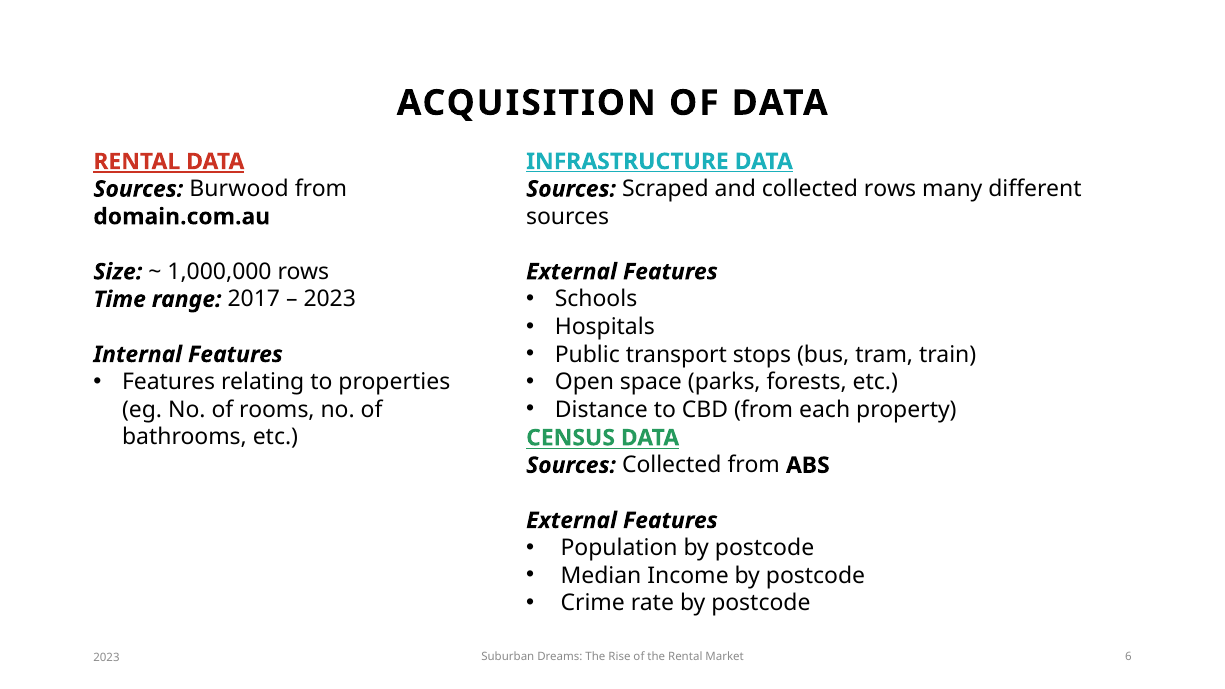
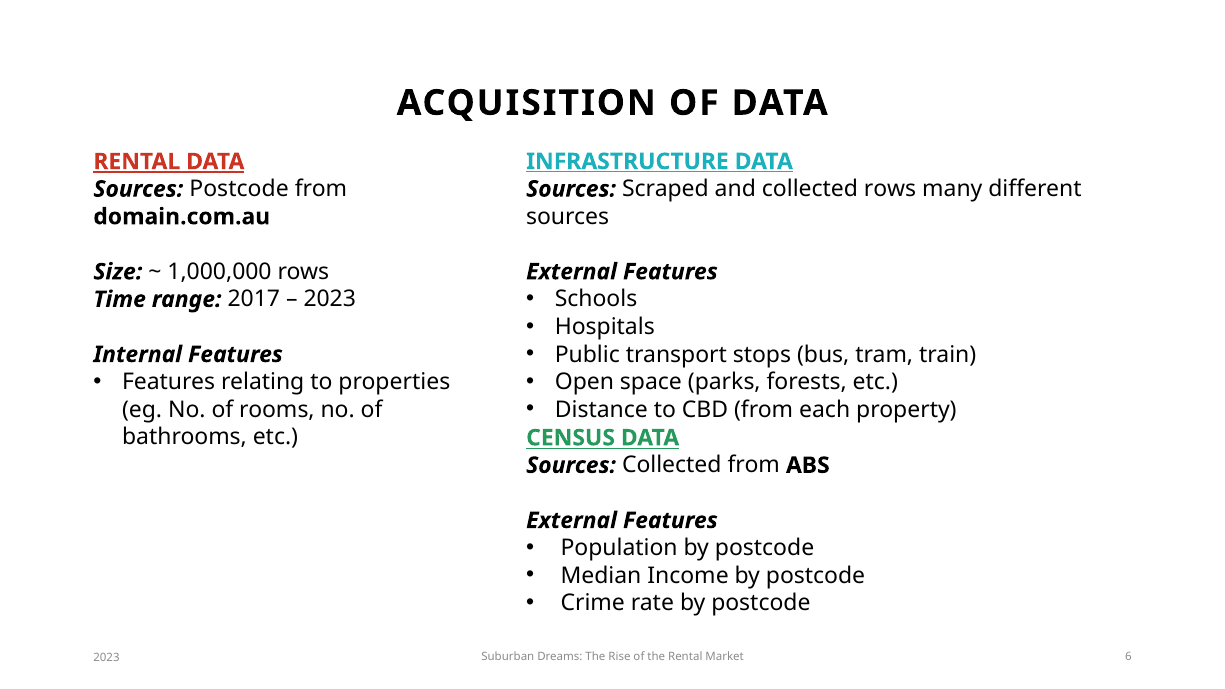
Sources Burwood: Burwood -> Postcode (239, 189)
